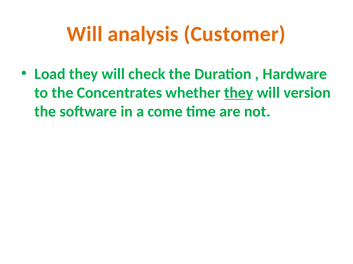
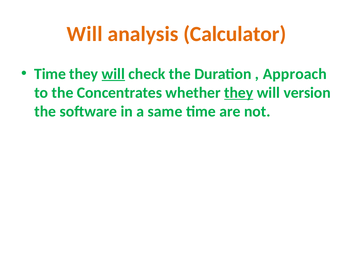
Customer: Customer -> Calculator (235, 34)
Load: Load -> Time (50, 74)
will underline: none -> present (113, 74)
Hardware: Hardware -> Approach (295, 74)
come: come -> same (165, 112)
